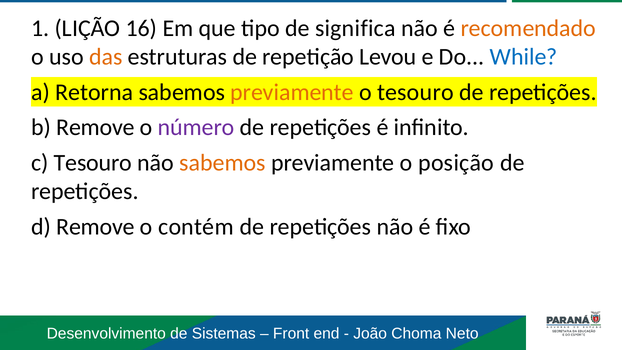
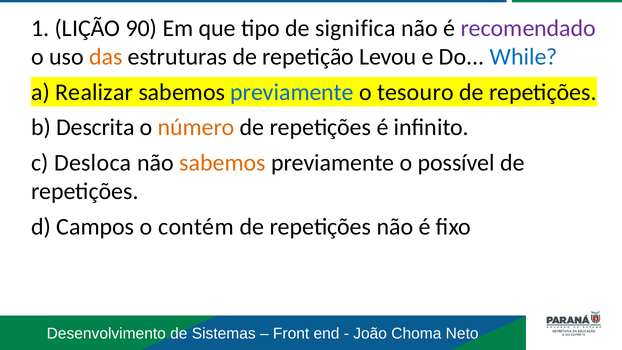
16: 16 -> 90 (141, 28)
recomendado colour: orange -> purple (528, 28)
Retorna: Retorna -> Realizar (94, 92)
previamente colour: orange -> blue (292, 92)
b Remove: Remove -> Descrita (95, 127)
número colour: purple -> orange (196, 127)
c Tesouro: Tesouro -> Desloca (93, 163)
posição: posição -> possível (456, 163)
d Remove: Remove -> Campos (95, 227)
